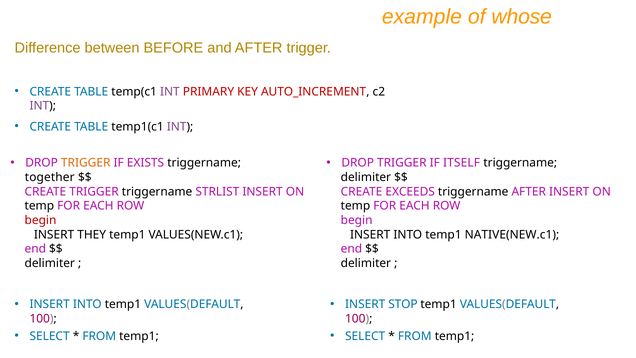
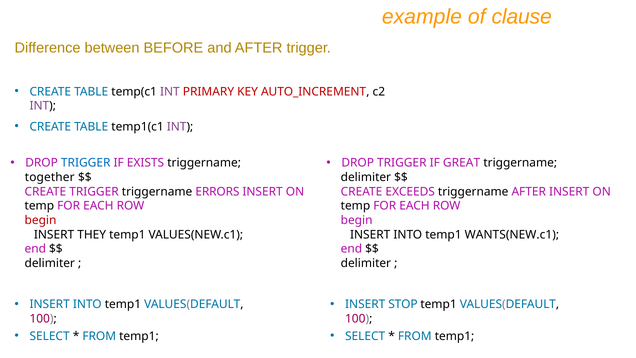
whose: whose -> clause (522, 17)
TRIGGER colour: orange -> blue (86, 163)
ITSELF: ITSELF -> GREAT (462, 163)
STRLIST: STRLIST -> ERRORS (217, 192)
NATIVE(NEW.c1: NATIVE(NEW.c1 -> WANTS(NEW.c1 (512, 234)
